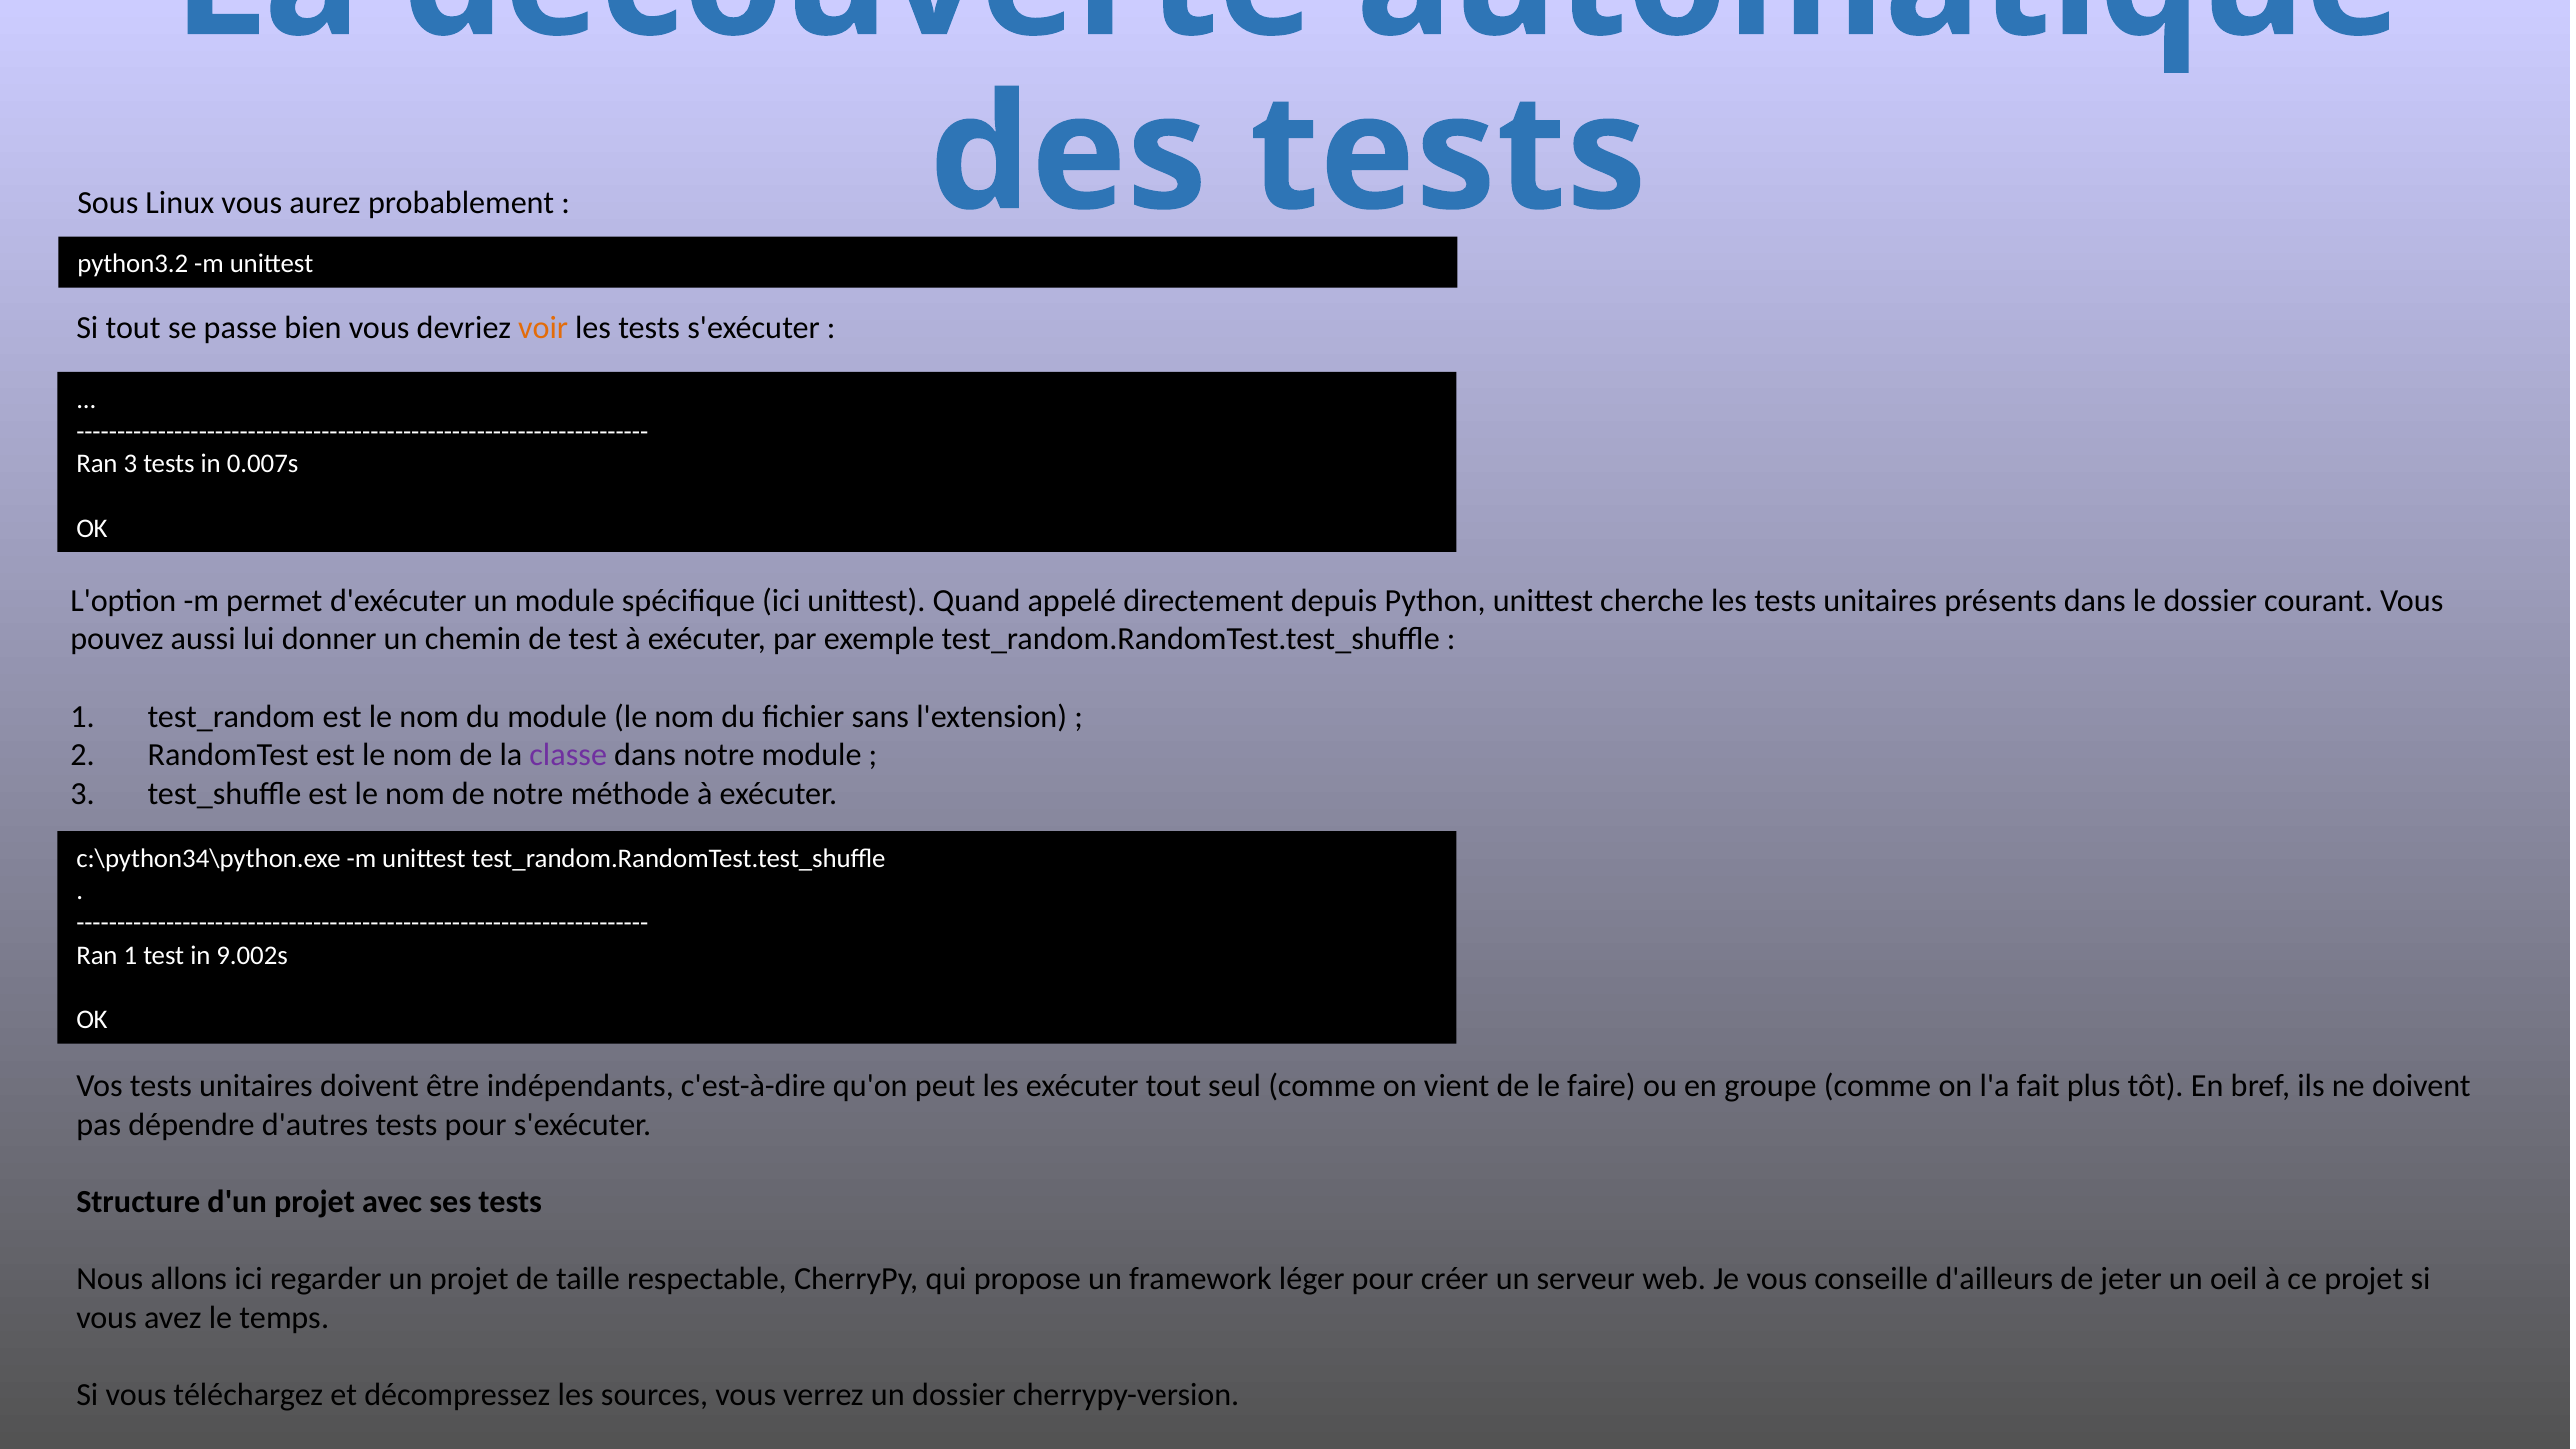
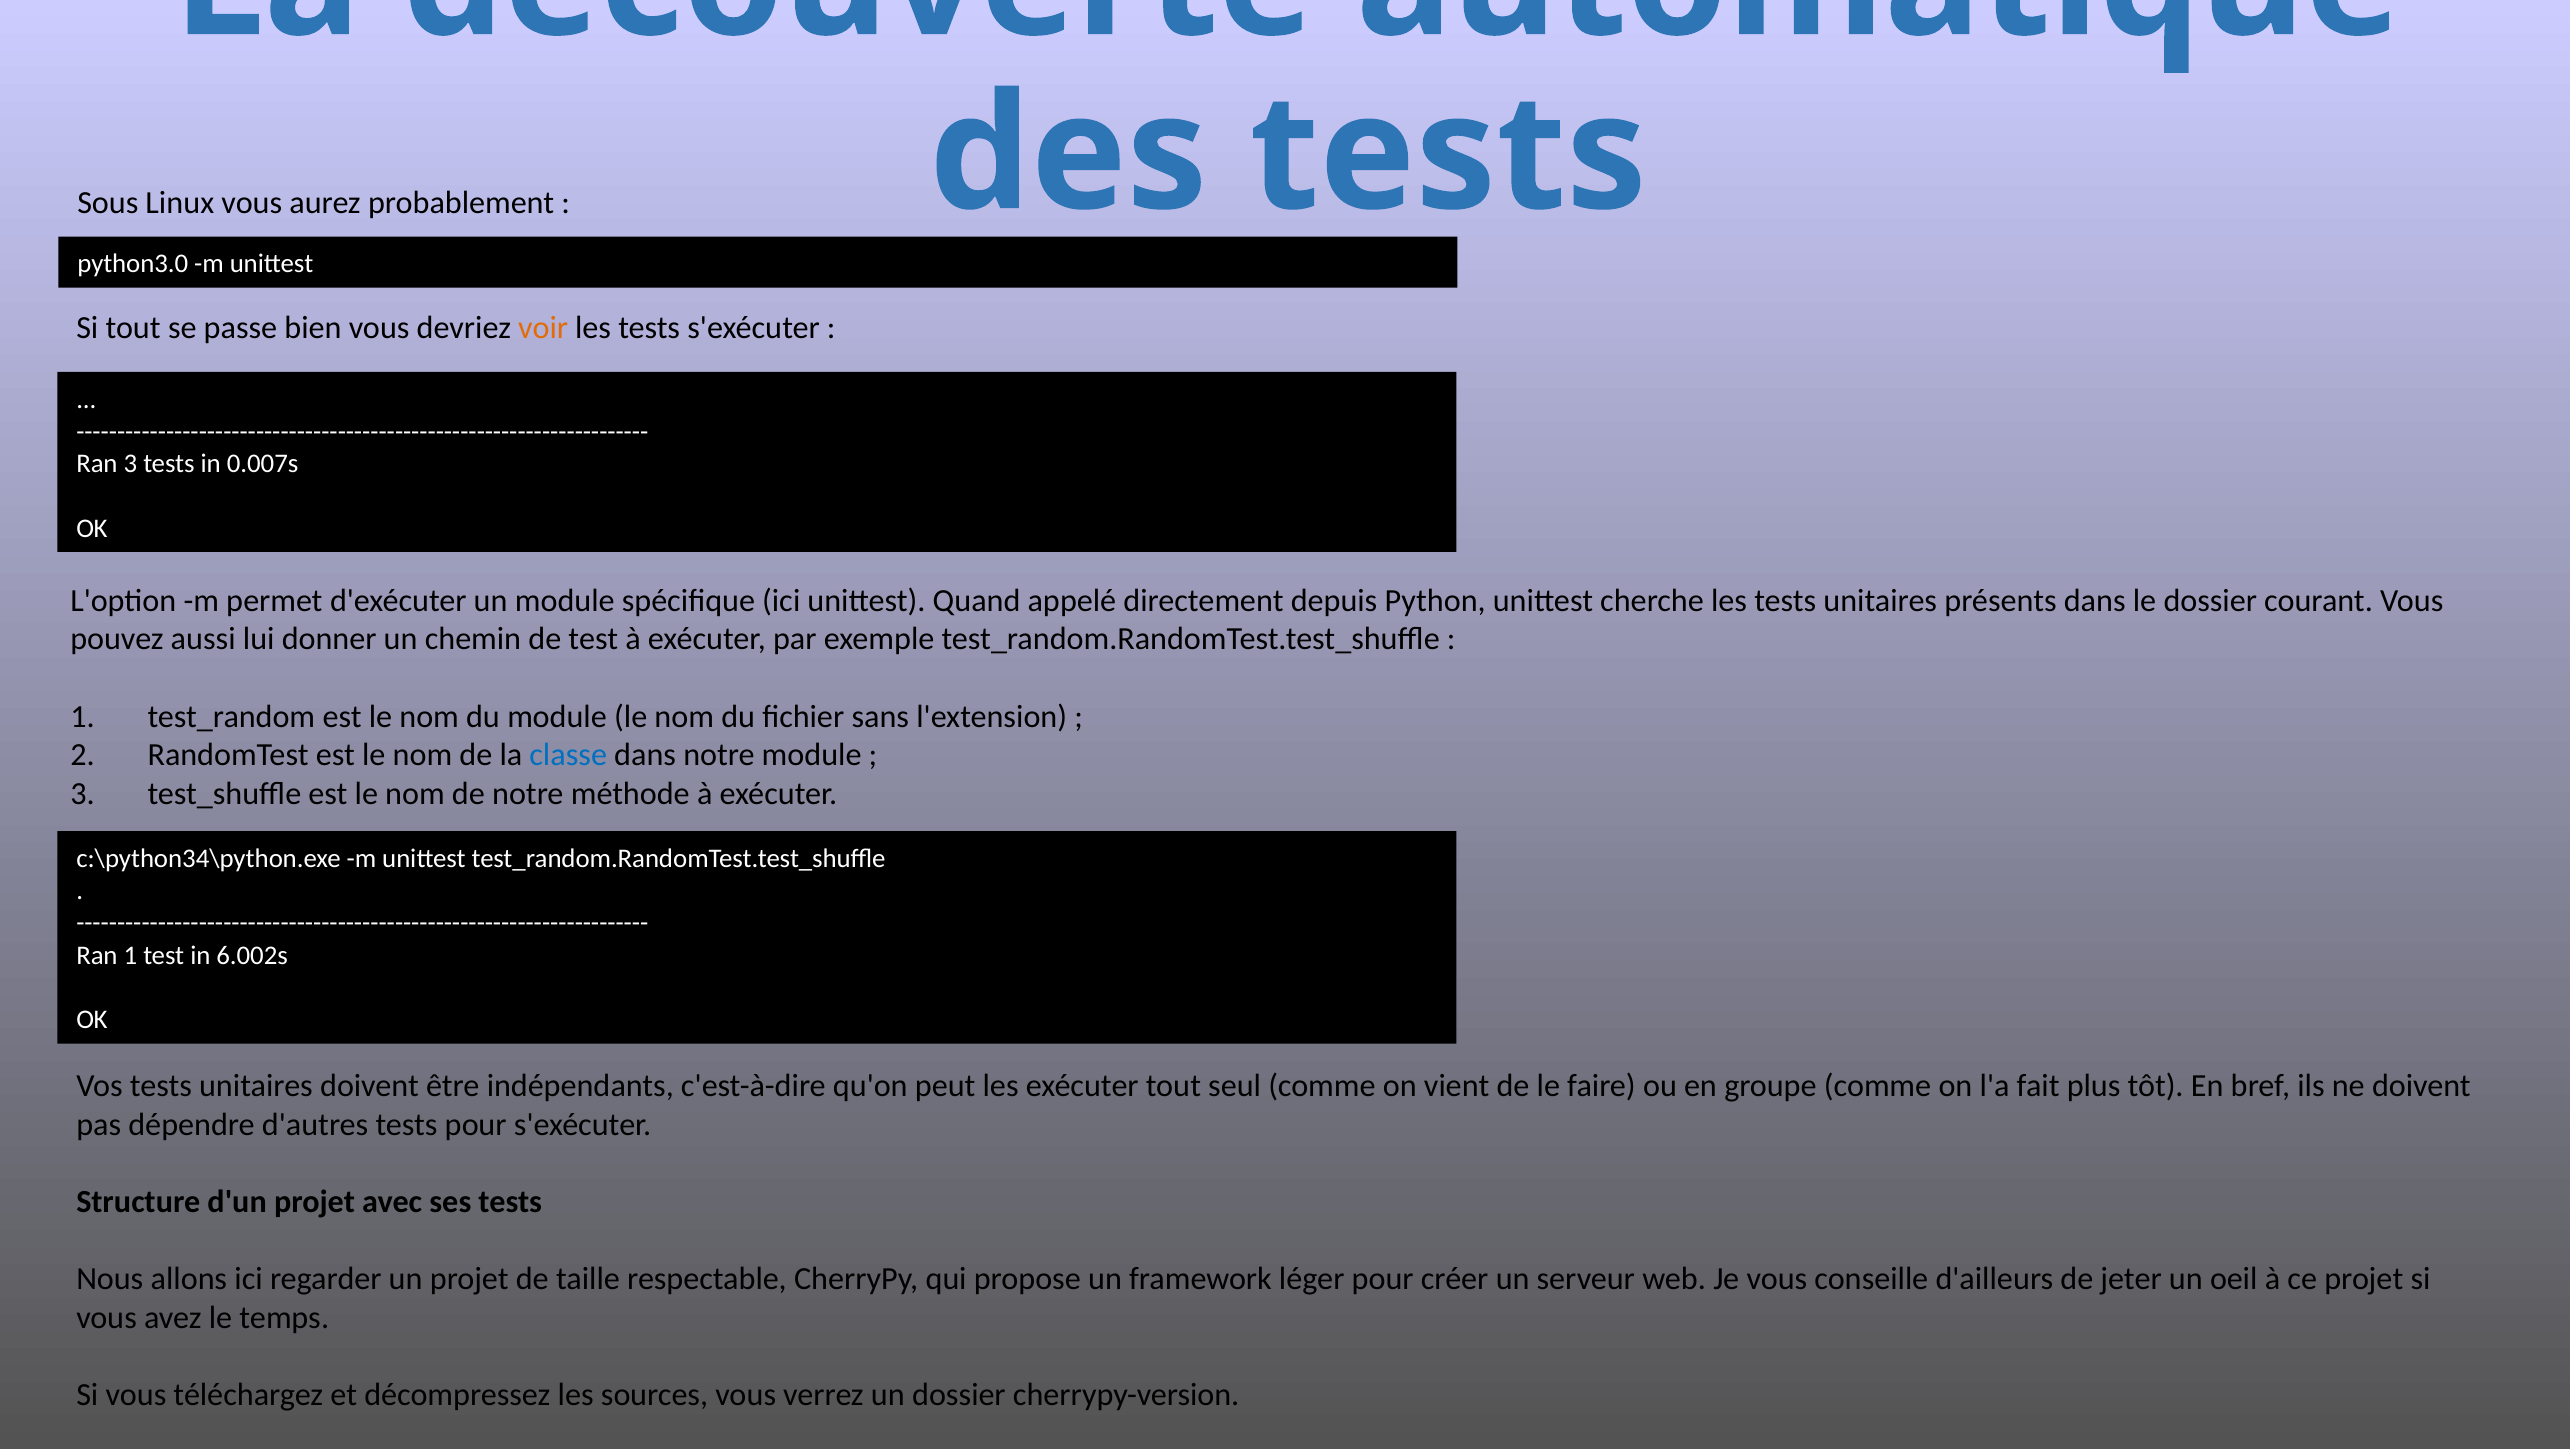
python3.2: python3.2 -> python3.0 (133, 264)
classe colour: purple -> blue (568, 755)
9.002s: 9.002s -> 6.002s (252, 955)
